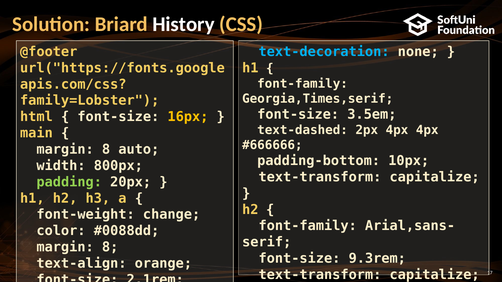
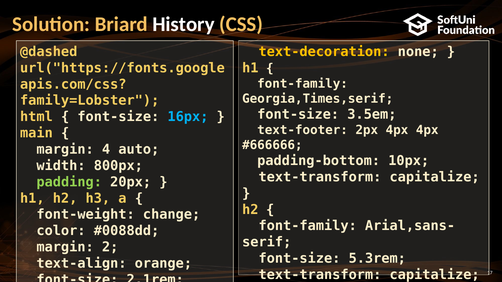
@footer: @footer -> @dashed (49, 52)
text-decoration colour: light blue -> yellow (324, 52)
16px colour: yellow -> light blue (188, 117)
text-dashed: text-dashed -> text-footer (303, 130)
8: 8 -> 4 (106, 150)
8: 8 -> 2 (110, 247)
9.3rem: 9.3rem -> 5.3rem (377, 259)
